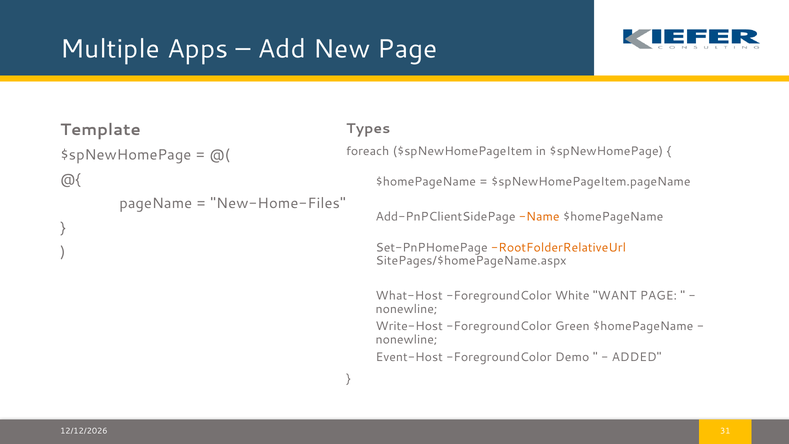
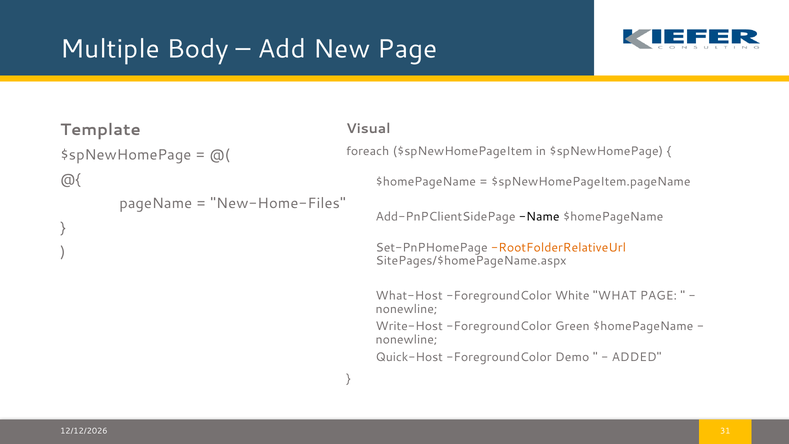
Apps: Apps -> Body (198, 49)
Types: Types -> Visual (368, 129)
Name colour: orange -> black (539, 217)
WANT: WANT -> WHAT (615, 295)
Event-Host: Event-Host -> Quick-Host (409, 357)
